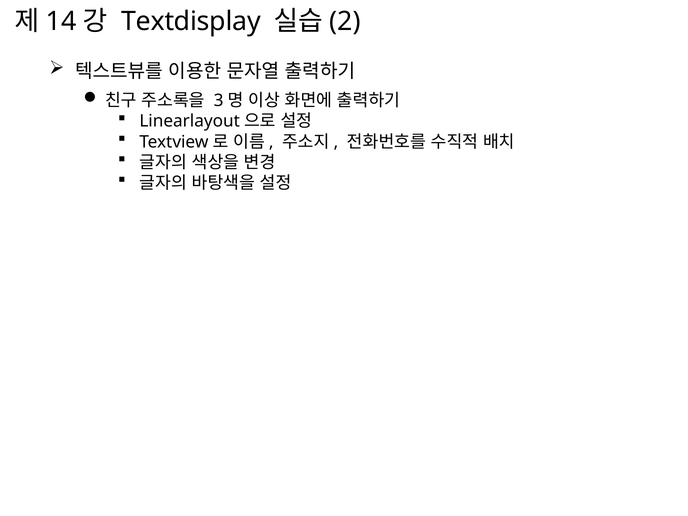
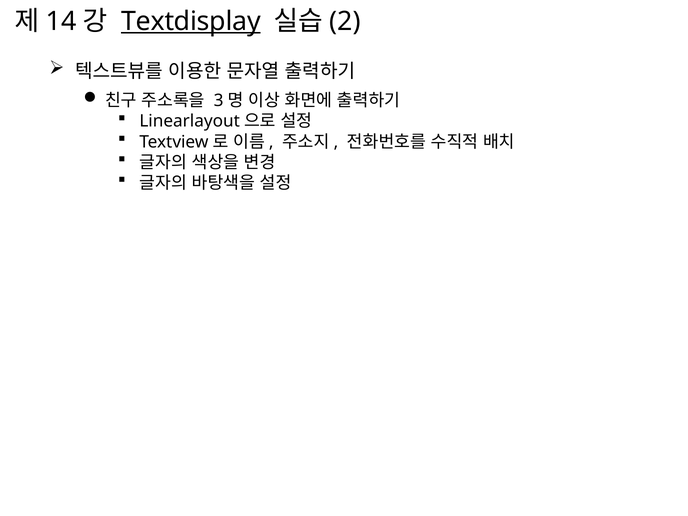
Textdisplay underline: none -> present (191, 21)
